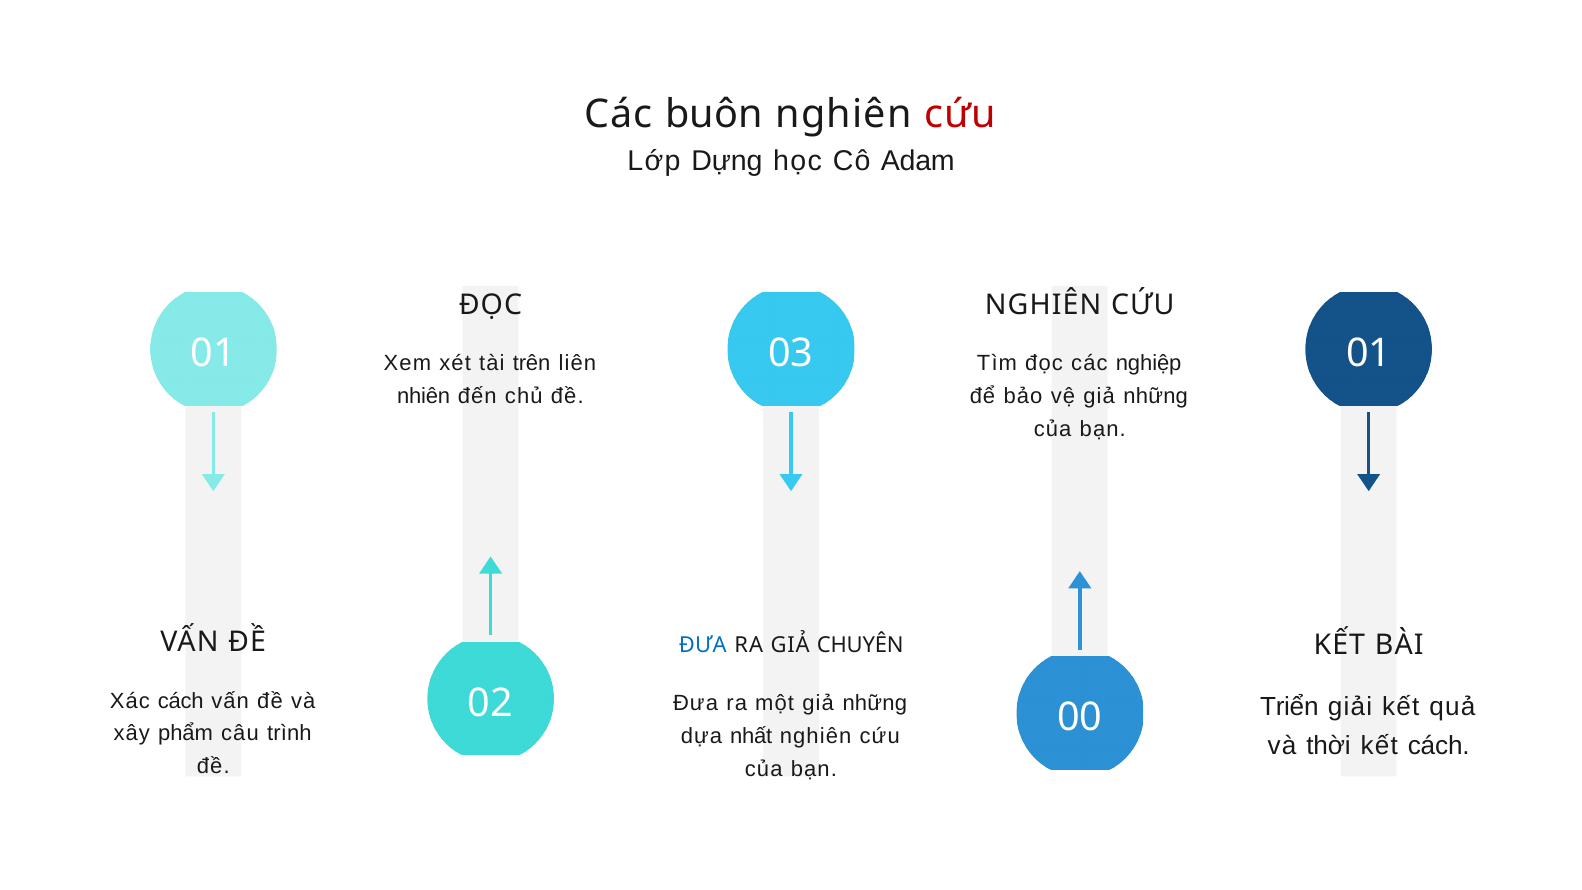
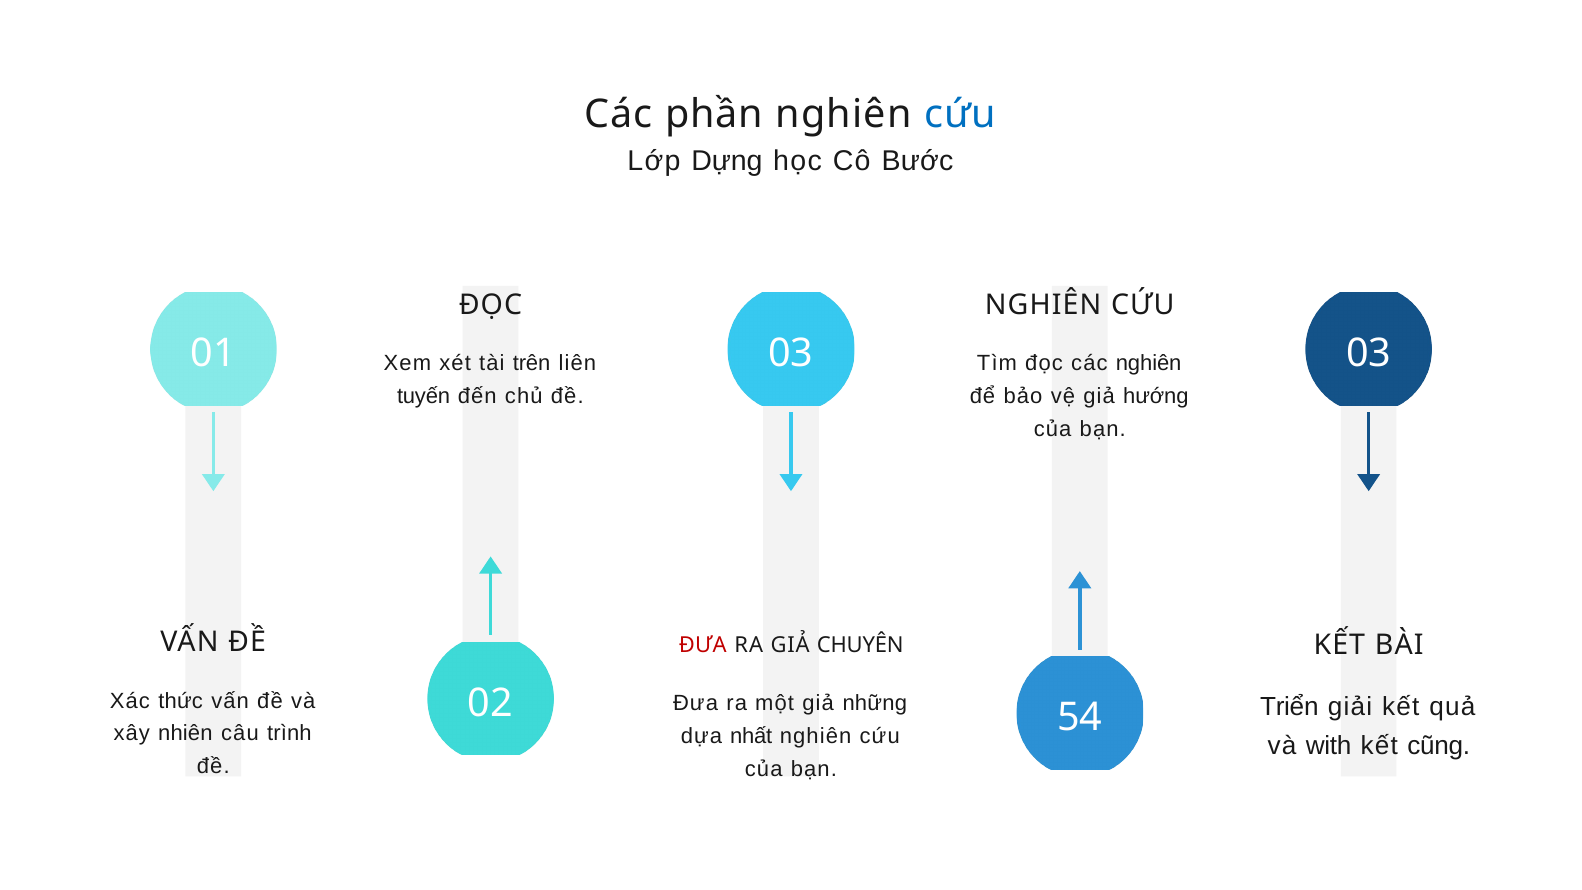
buôn: buôn -> phần (714, 114)
cứu colour: red -> blue (960, 114)
Adam: Adam -> Bước (918, 161)
03 01: 01 -> 03 (1369, 354)
các nghiệp: nghiệp -> nghiên (1149, 363)
nhiên: nhiên -> tuyến (424, 396)
vệ giả những: những -> hướng (1156, 396)
ĐƯA colour: blue -> red (703, 645)
Xác cách: cách -> thức (181, 701)
00: 00 -> 54 (1080, 718)
phẩm: phẩm -> nhiên (185, 734)
thời: thời -> with (1329, 746)
kết cách: cách -> cũng (1439, 746)
